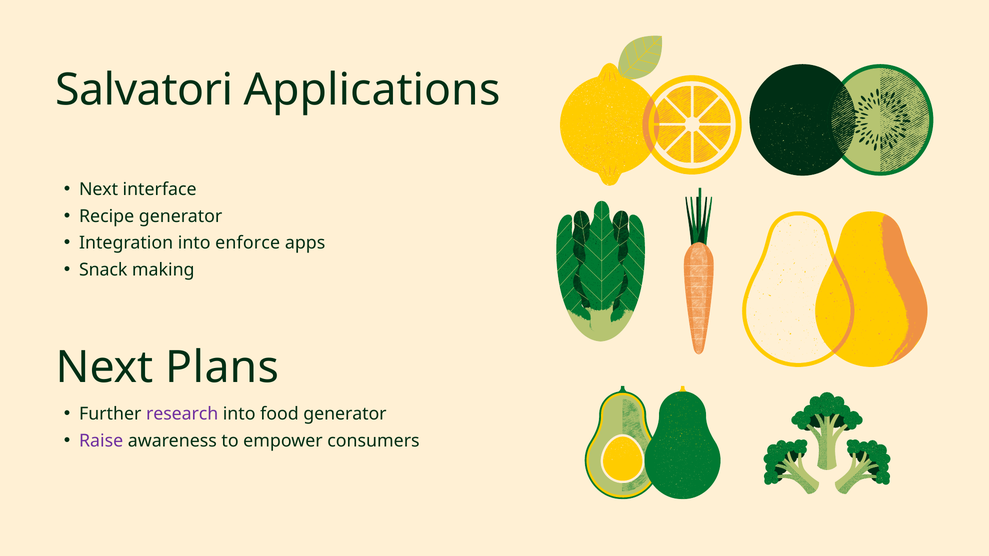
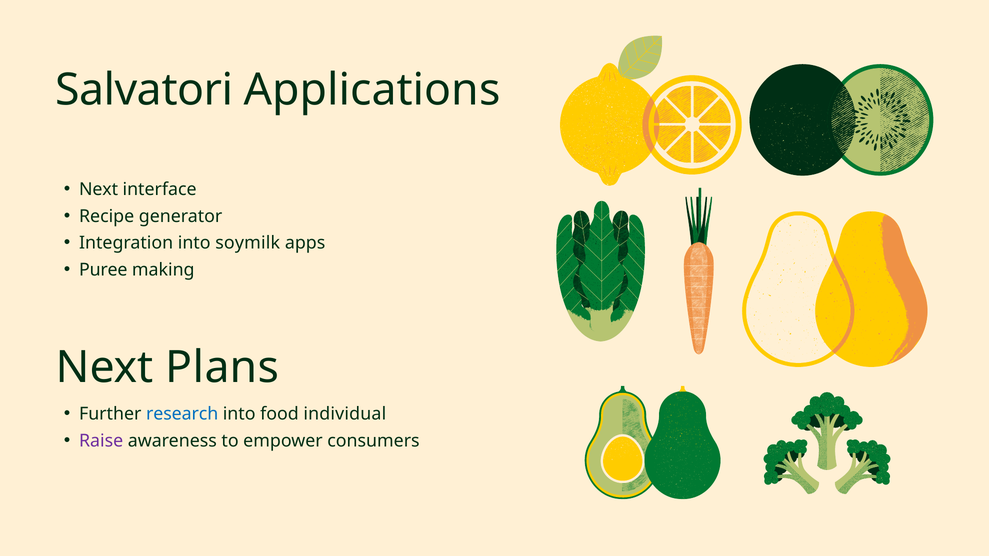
enforce: enforce -> soymilk (248, 243)
Snack: Snack -> Puree (103, 270)
research colour: purple -> blue (182, 414)
food generator: generator -> individual (345, 414)
